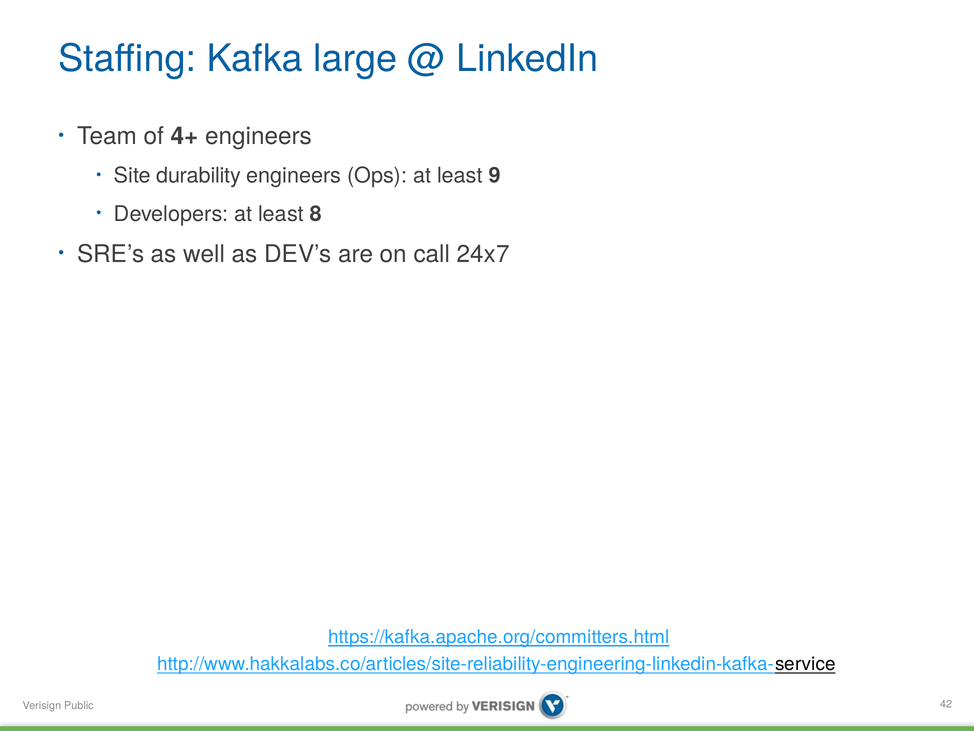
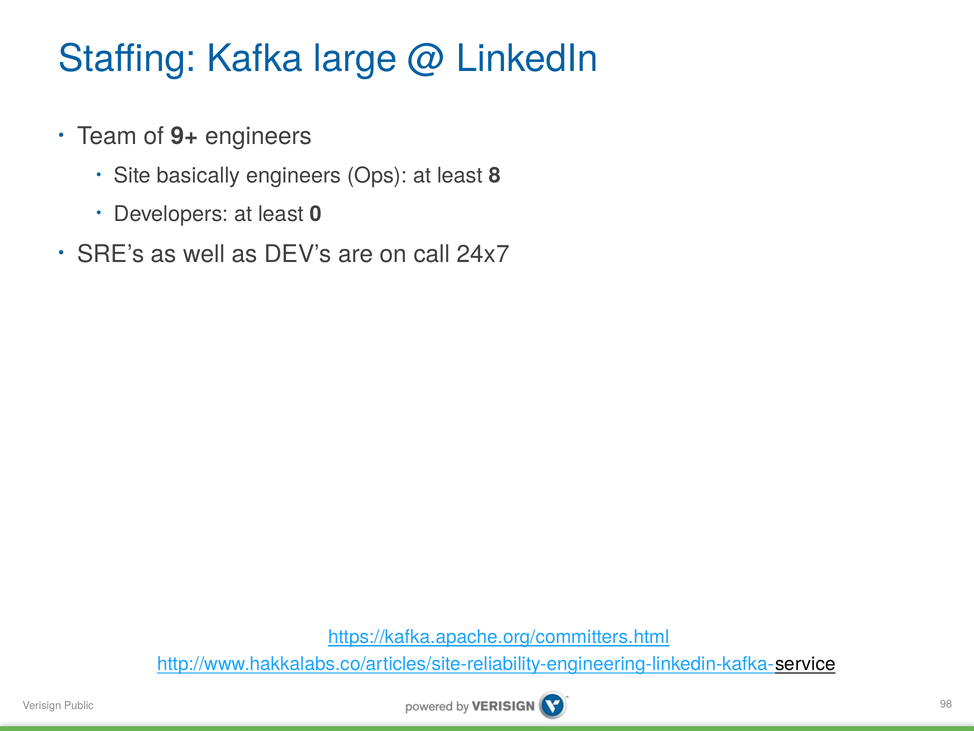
4+: 4+ -> 9+ (185, 136)
durability: durability -> basically (199, 176)
9: 9 -> 8 (495, 176)
8: 8 -> 0 (316, 214)
42: 42 -> 98 (946, 704)
